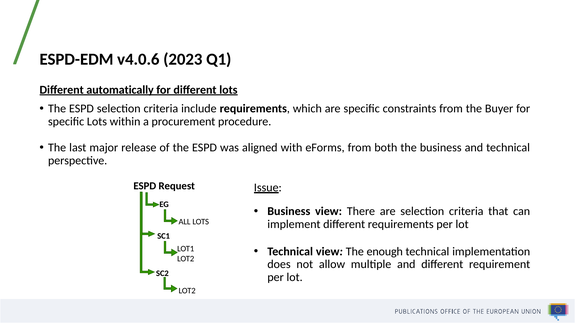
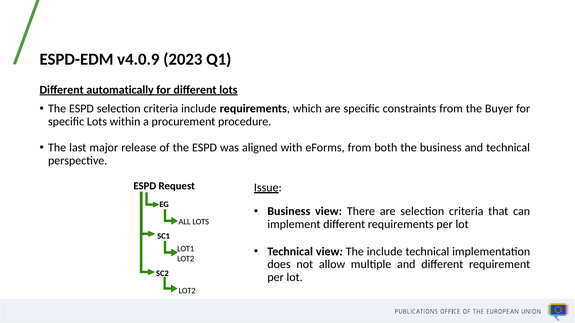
v4.0.6: v4.0.6 -> v4.0.9 (138, 59)
The enough: enough -> include (385, 252)
